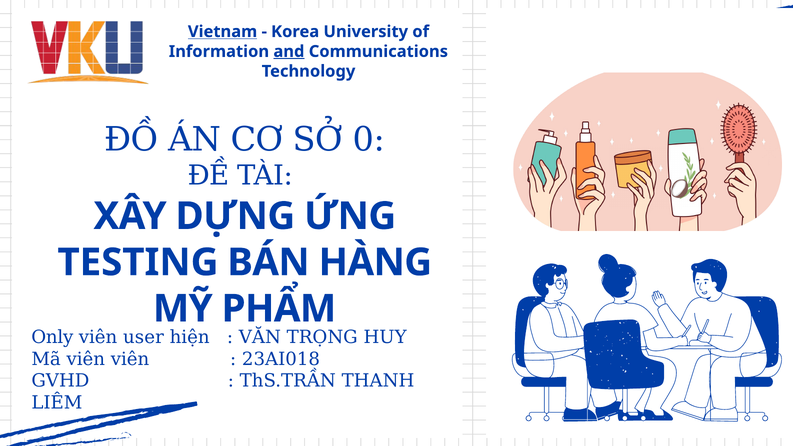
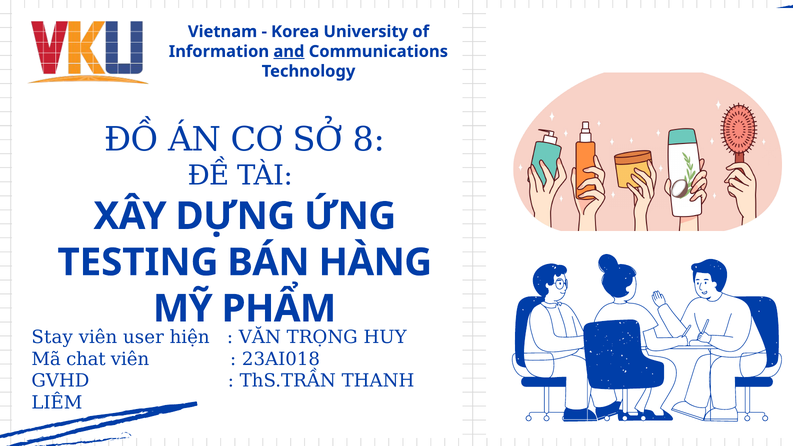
Vietnam underline: present -> none (223, 32)
0: 0 -> 8 (369, 140)
Only: Only -> Stay (52, 337)
Mã viên: viên -> chat (86, 359)
